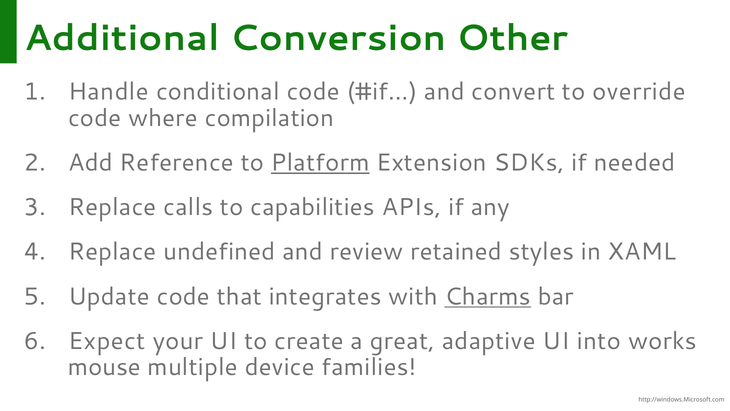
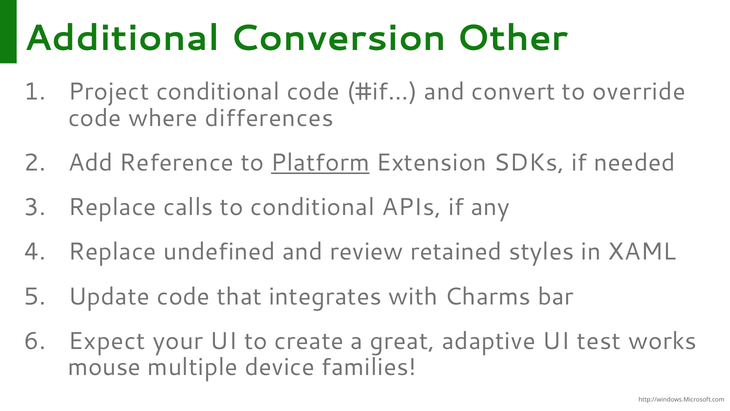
Handle: Handle -> Project (109, 92)
compilation: compilation -> differences (269, 118)
to capabilities: capabilities -> conditional (313, 207)
Charms underline: present -> none (488, 296)
into: into -> test (599, 341)
